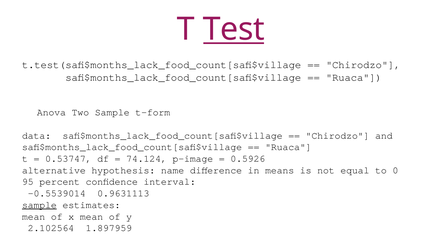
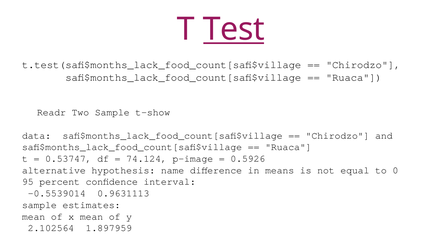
Anova: Anova -> Readr (51, 112)
t-form: t-form -> t-show (153, 112)
sample underline: present -> none (39, 205)
